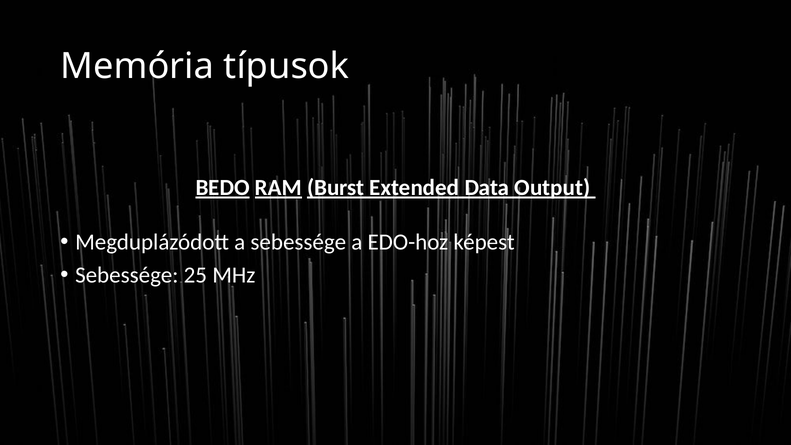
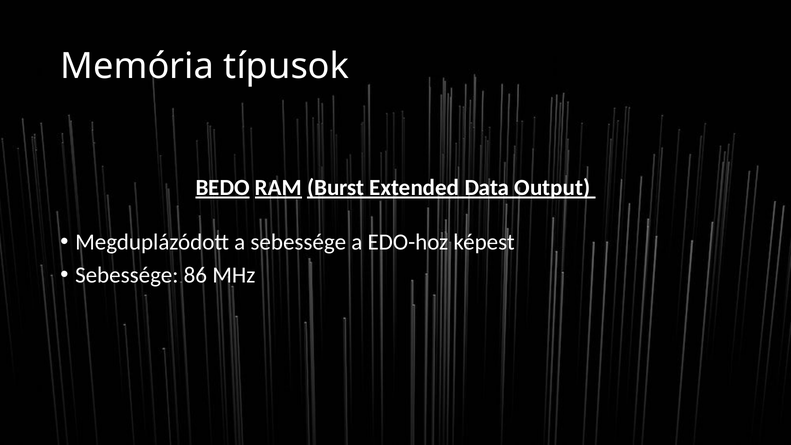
25: 25 -> 86 (195, 275)
